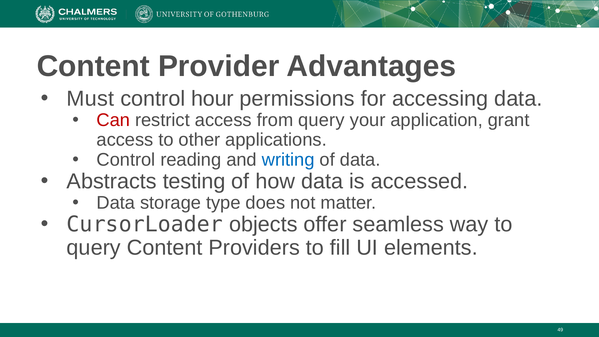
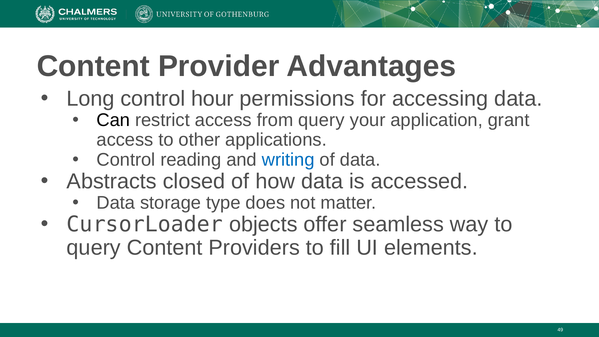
Must: Must -> Long (91, 99)
Can colour: red -> black (113, 120)
testing: testing -> closed (194, 181)
